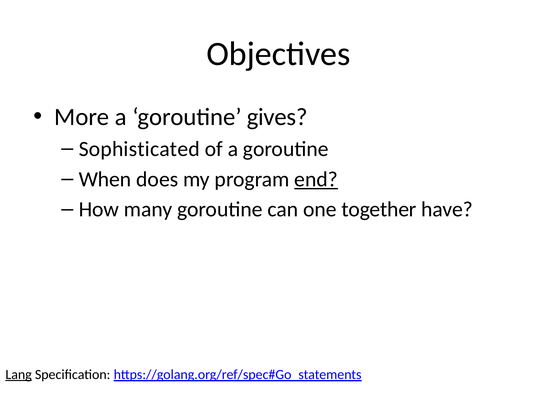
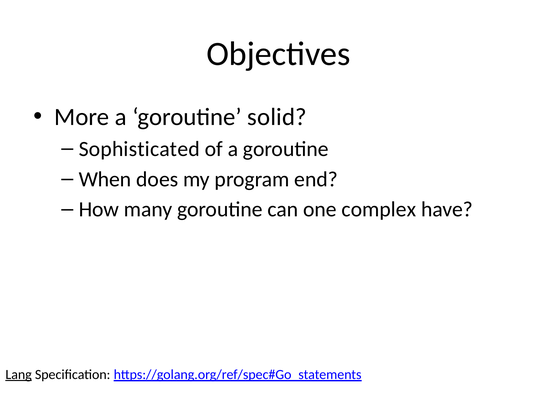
gives: gives -> solid (277, 117)
end underline: present -> none (316, 179)
together: together -> complex (379, 209)
